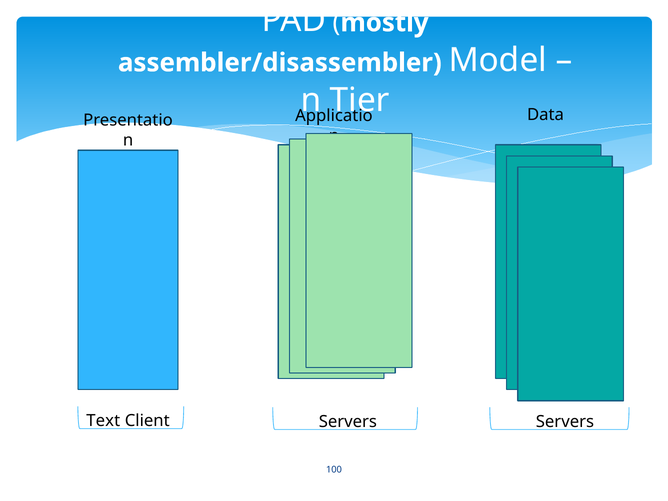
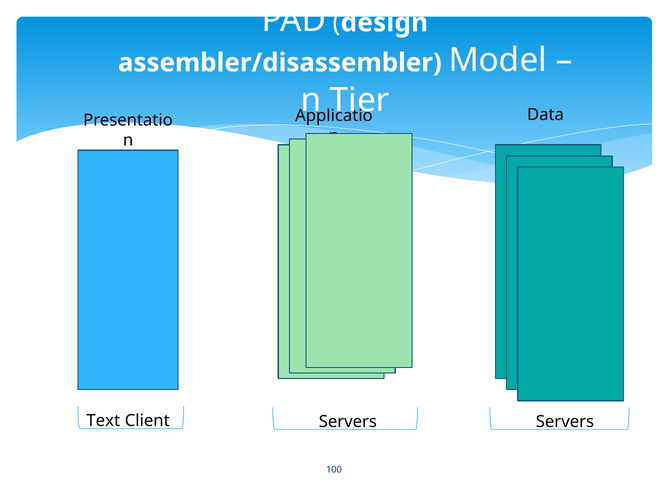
mostly: mostly -> design (384, 23)
